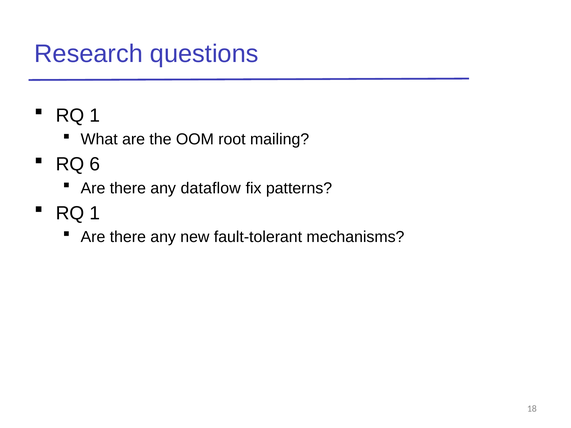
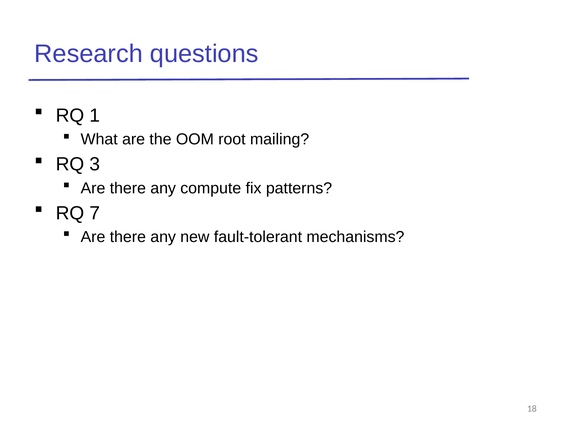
6: 6 -> 3 (95, 164)
dataflow: dataflow -> compute (211, 188)
1: 1 -> 7 (95, 213)
